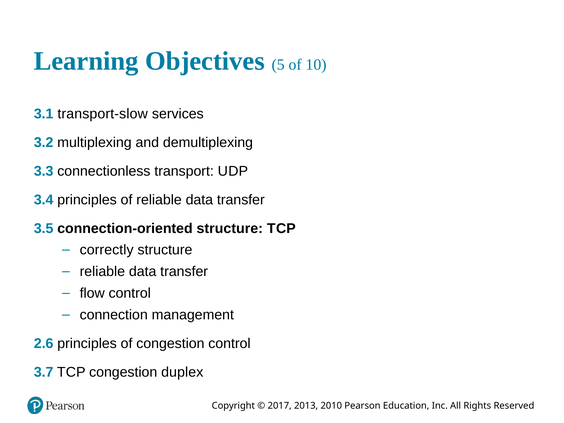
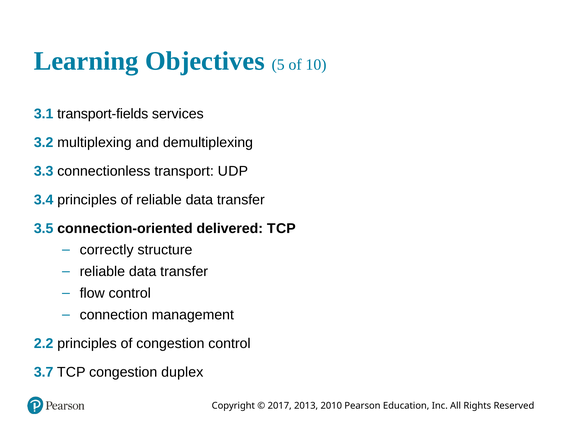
transport-slow: transport-slow -> transport-fields (103, 114)
connection-oriented structure: structure -> delivered (230, 228)
2.6: 2.6 -> 2.2 (44, 344)
